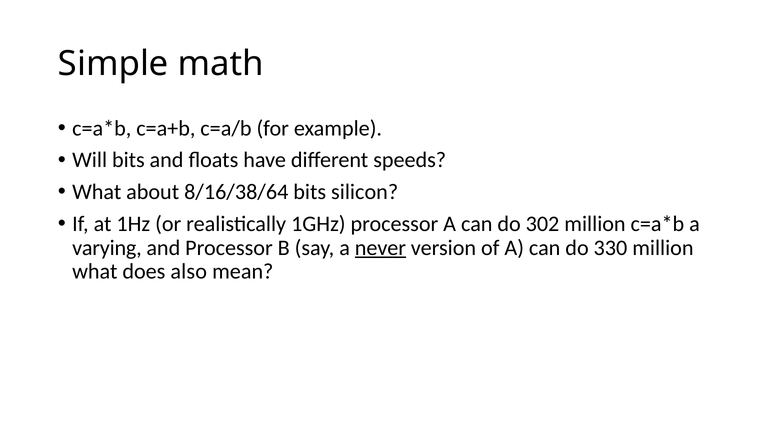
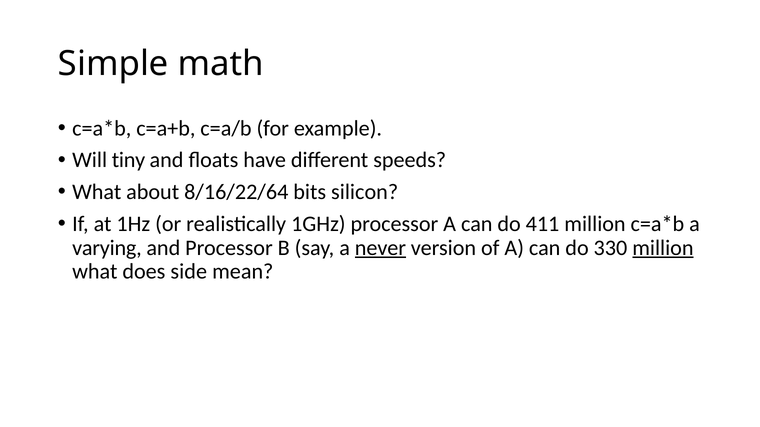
Will bits: bits -> tiny (128, 160)
8/16/38/64: 8/16/38/64 -> 8/16/22/64 (236, 192)
302: 302 -> 411 (543, 224)
million underline: none -> present (663, 248)
also: also -> side (189, 272)
